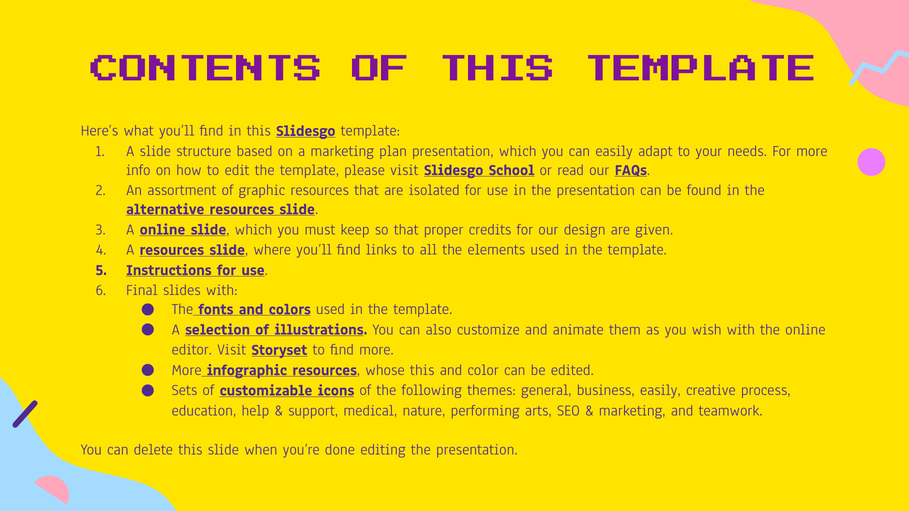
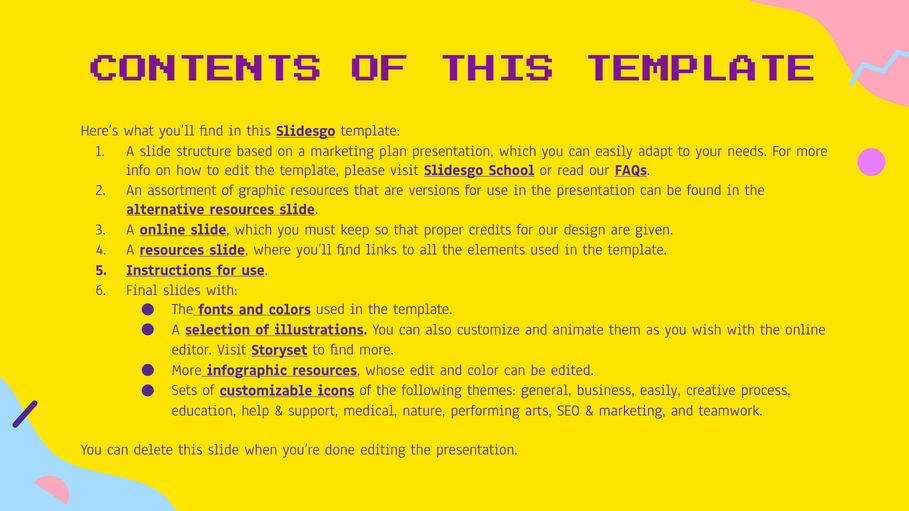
isolated: isolated -> versions (434, 190)
whose this: this -> edit (422, 370)
